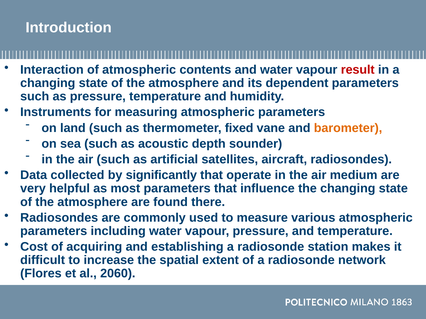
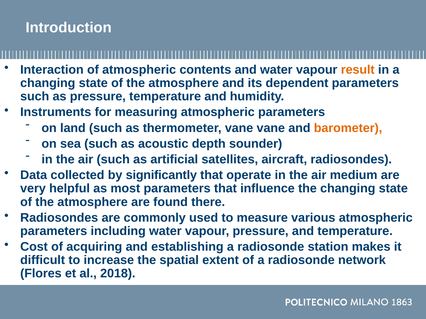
result colour: red -> orange (358, 70)
thermometer fixed: fixed -> vane (239, 128)
2060: 2060 -> 2018 (118, 274)
